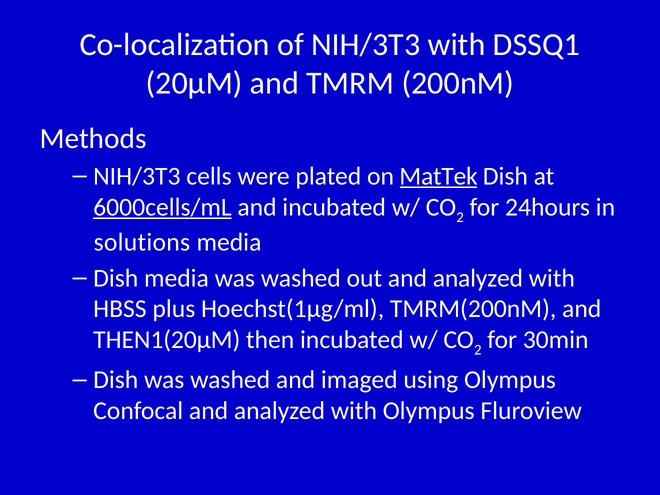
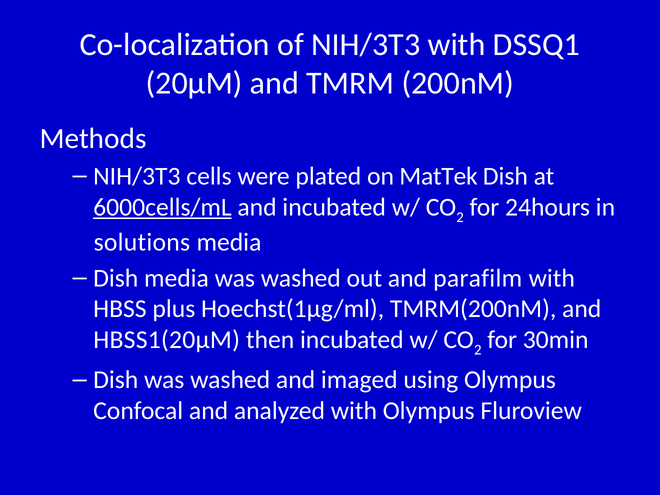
MatTek underline: present -> none (439, 176)
out and analyzed: analyzed -> parafilm (478, 278)
THEN1(20µM: THEN1(20µM -> HBSS1(20µM (167, 340)
